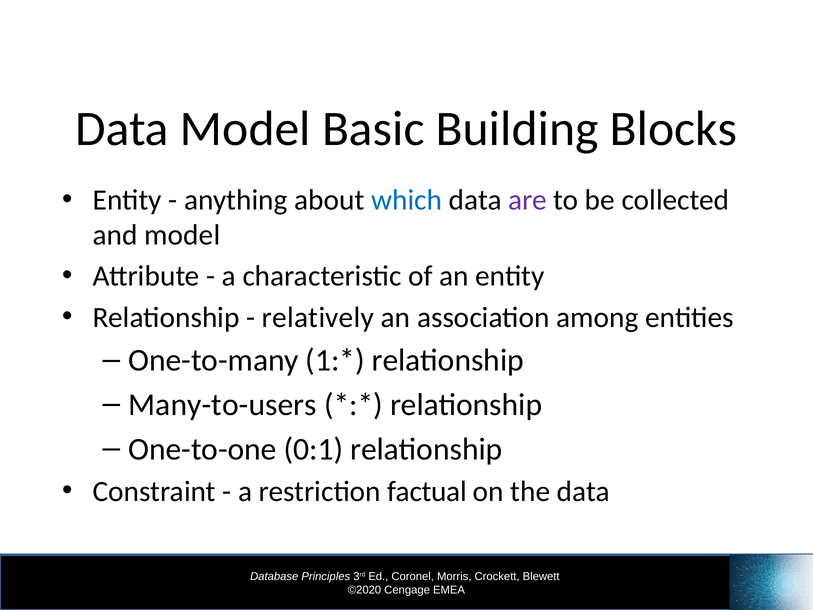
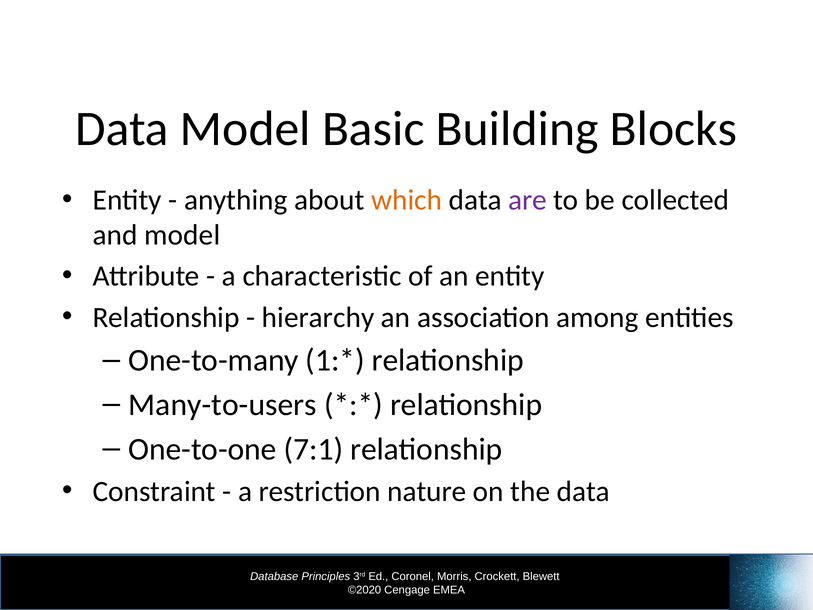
which colour: blue -> orange (407, 200)
relatively: relatively -> hierarchy (318, 317)
0:1: 0:1 -> 7:1 (314, 449)
factual: factual -> nature (427, 491)
